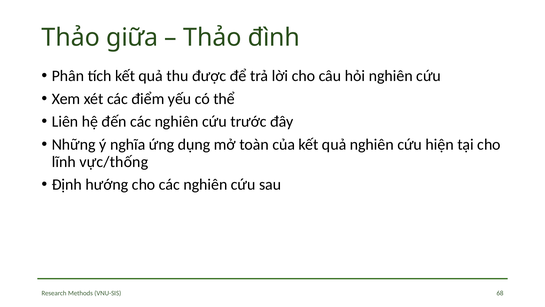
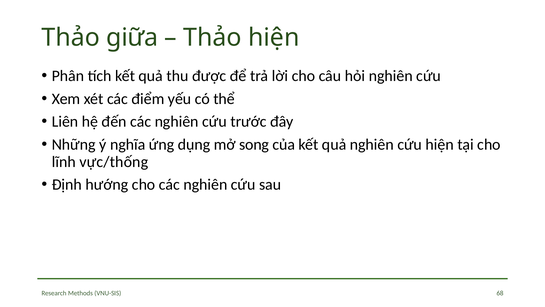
Thảo đình: đình -> hiện (274, 37)
toàn: toàn -> song (254, 144)
